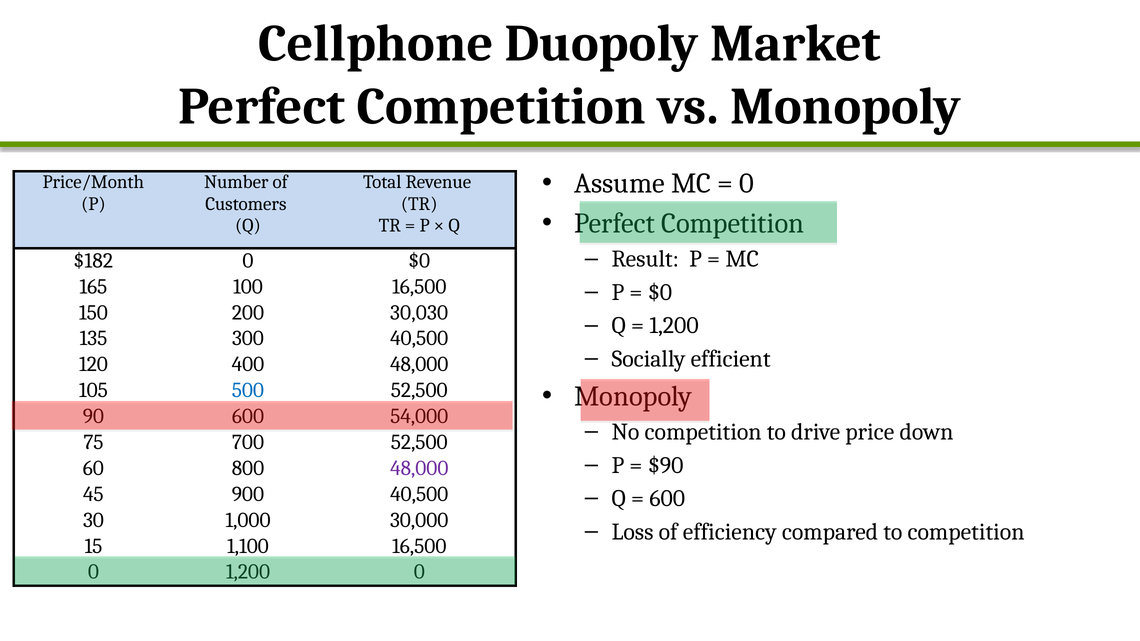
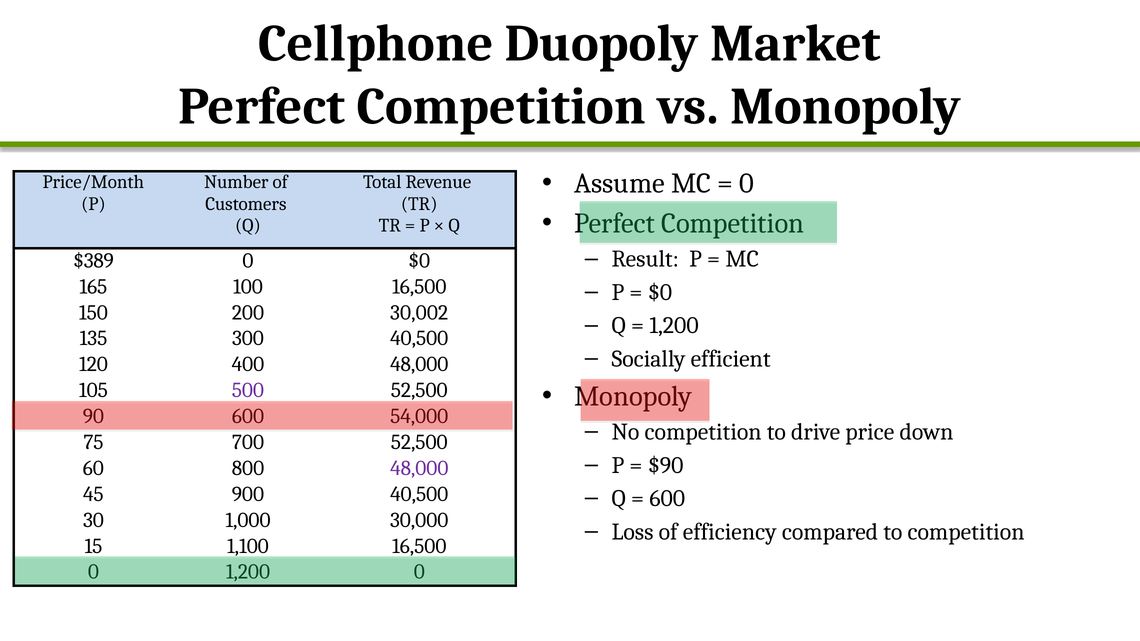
$182: $182 -> $389 (93, 261)
30,030: 30,030 -> 30,002 (419, 313)
500 colour: blue -> purple (248, 390)
